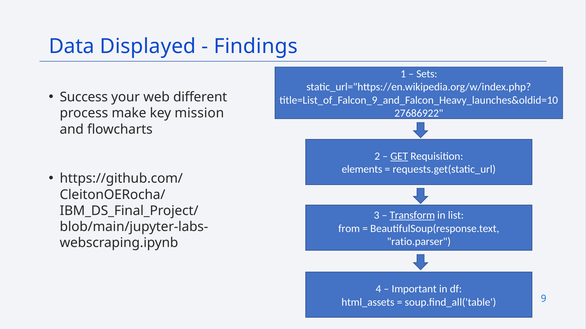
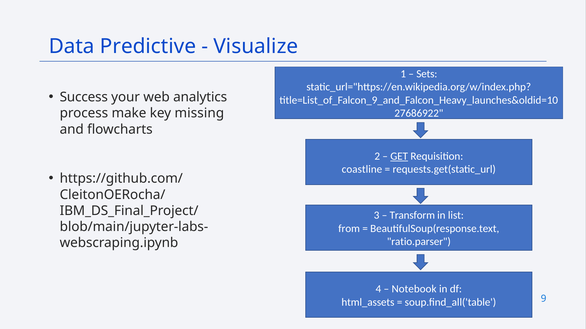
Displayed: Displayed -> Predictive (148, 46)
Findings: Findings -> Visualize (256, 46)
different: different -> analytics (200, 97)
mission: mission -> missing (199, 113)
elements: elements -> coastline (362, 170)
Transform underline: present -> none (412, 216)
Important: Important -> Notebook (414, 289)
